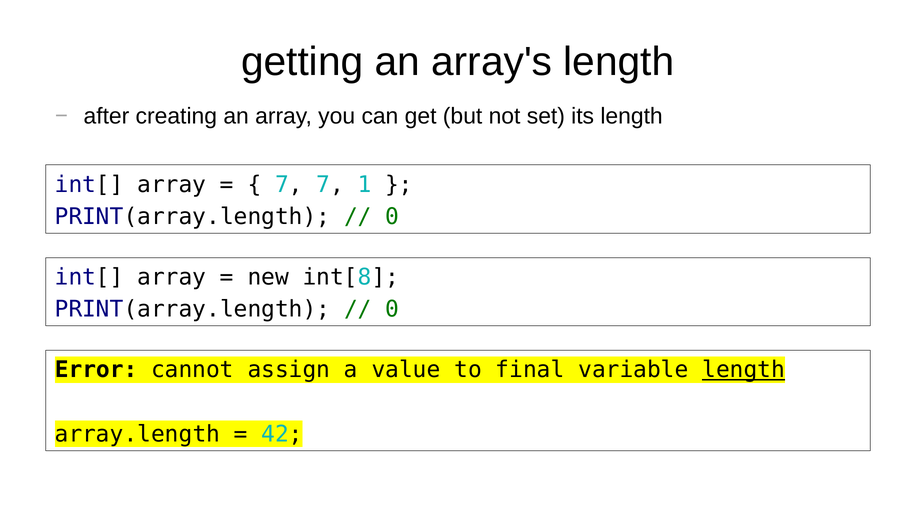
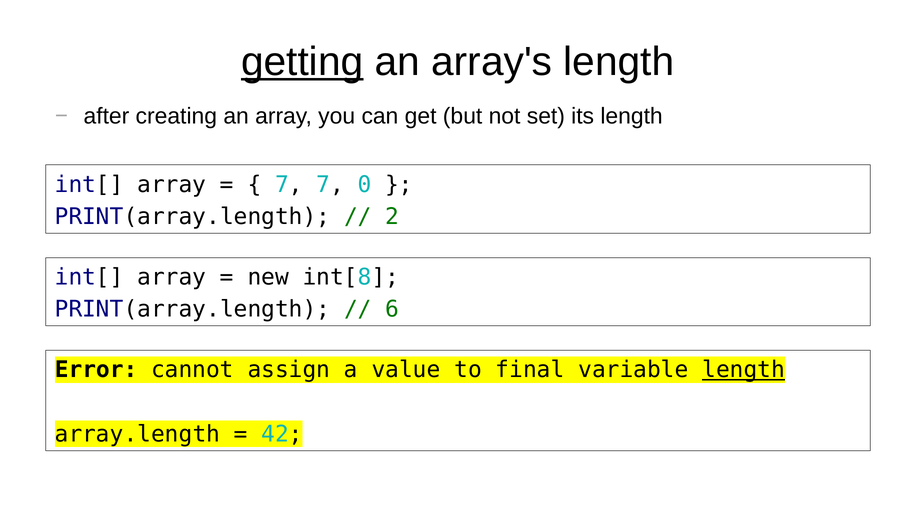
getting underline: none -> present (302, 62)
1: 1 -> 0 (364, 185)
0: 0 -> 2 (392, 217)
0: 0 -> 6 (392, 310)
